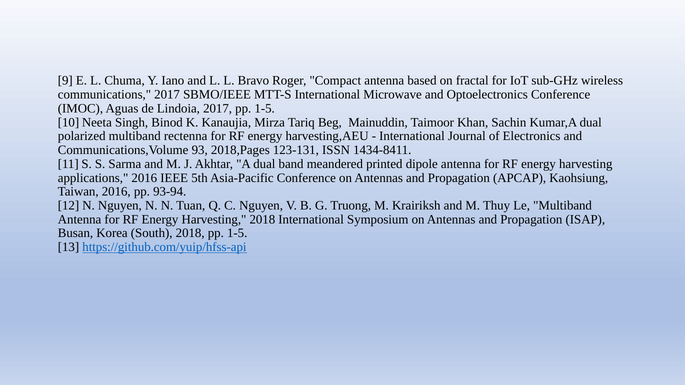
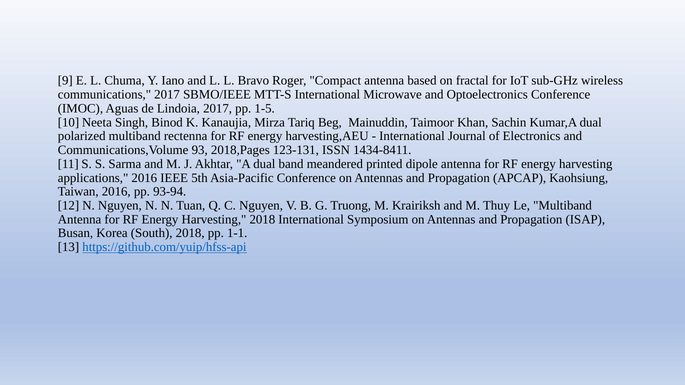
2018 pp 1-5: 1-5 -> 1-1 (237, 233)
